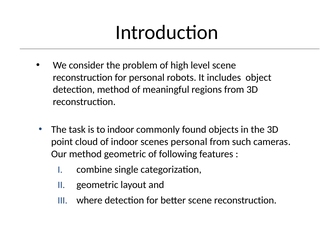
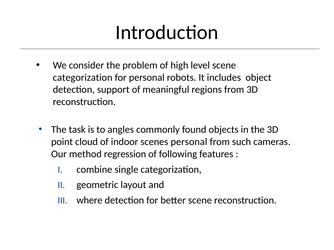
reconstruction: reconstruction -> categorization (83, 78)
detection method: method -> support (113, 90)
to indoor: indoor -> angles (121, 130)
method geometric: geometric -> regression (125, 154)
